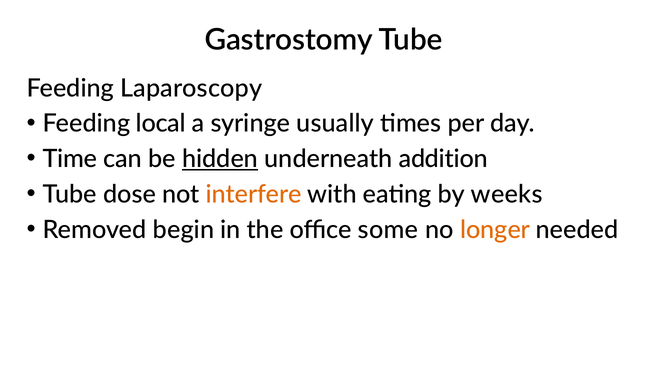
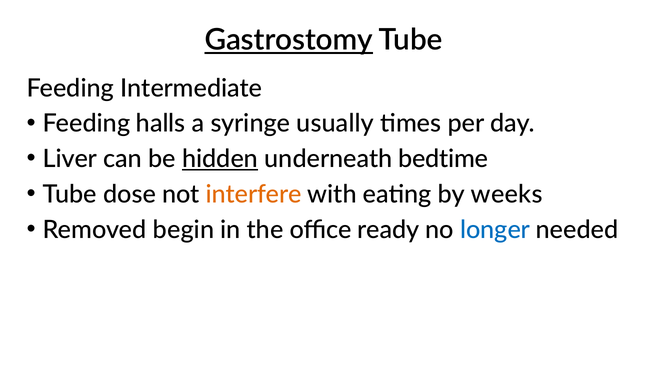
Gastrostomy underline: none -> present (289, 40)
Laparoscopy: Laparoscopy -> Intermediate (191, 88)
local: local -> halls (161, 124)
Time: Time -> Liver (70, 159)
addition: addition -> bedtime (443, 159)
some: some -> ready (388, 230)
longer colour: orange -> blue (495, 230)
